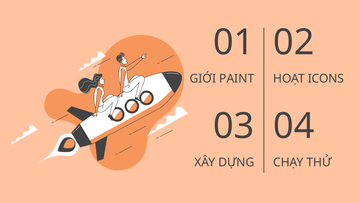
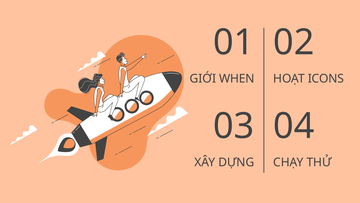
PAINT: PAINT -> WHEN (237, 78)
